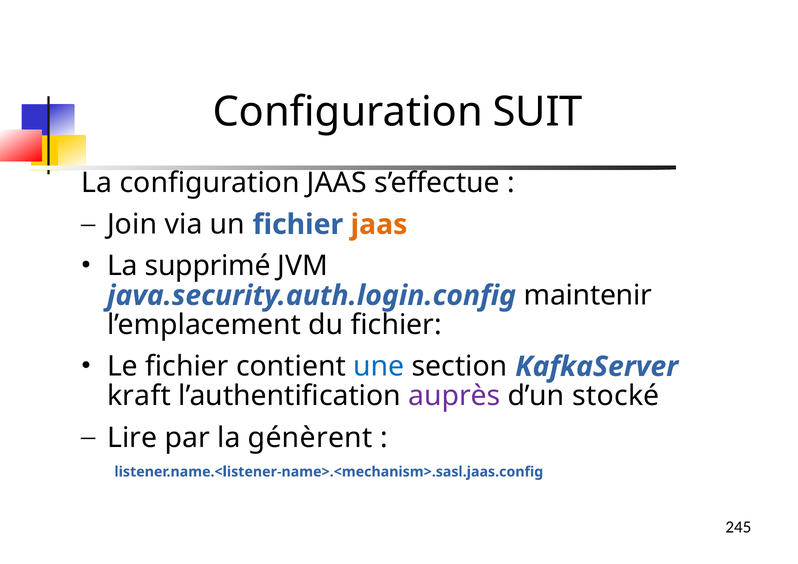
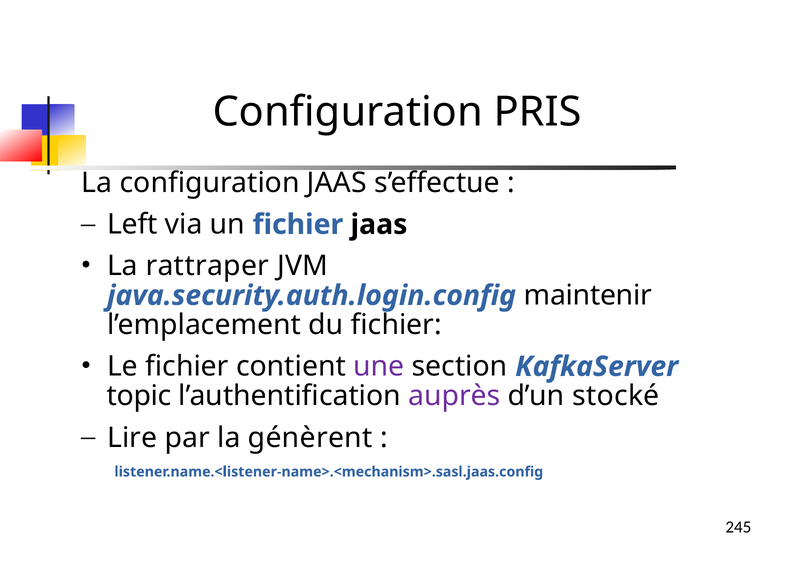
SUIT: SUIT -> PRIS (538, 112)
Join: Join -> Left (132, 225)
jaas colour: orange -> black (379, 225)
supprimé: supprimé -> rattraper (207, 266)
une colour: blue -> purple (379, 367)
kraft: kraft -> topic (139, 396)
